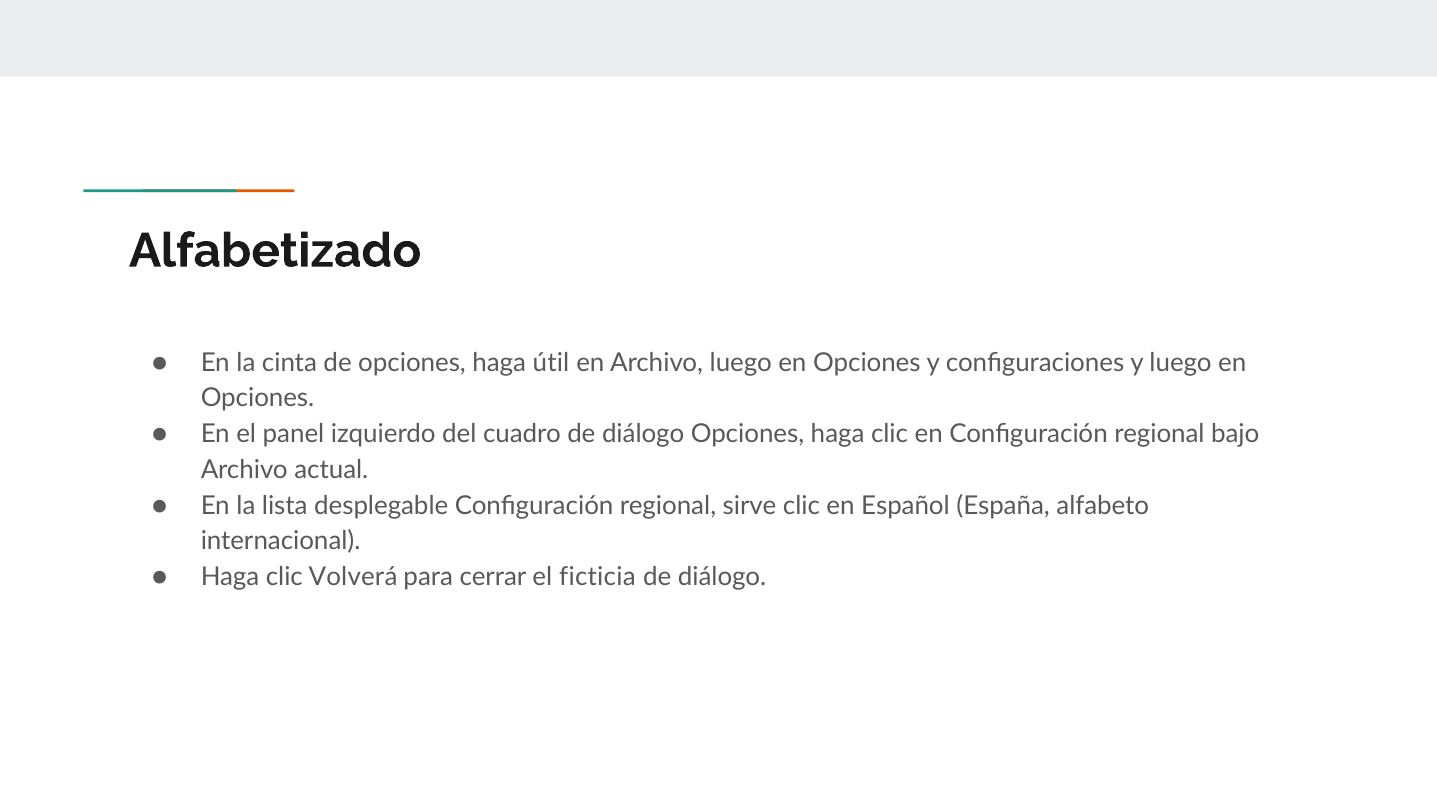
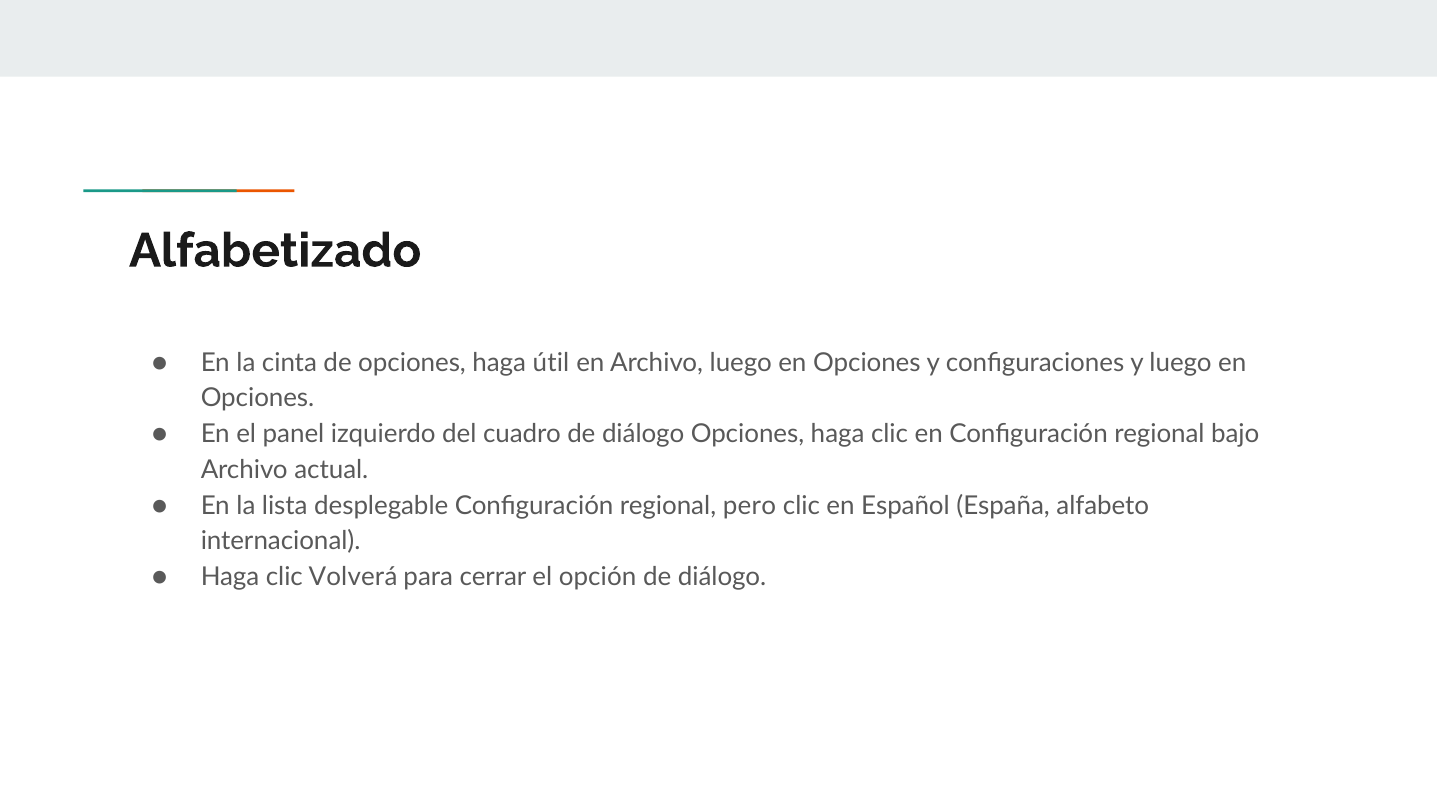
sirve: sirve -> pero (749, 506)
ficticia: ficticia -> opción (598, 577)
